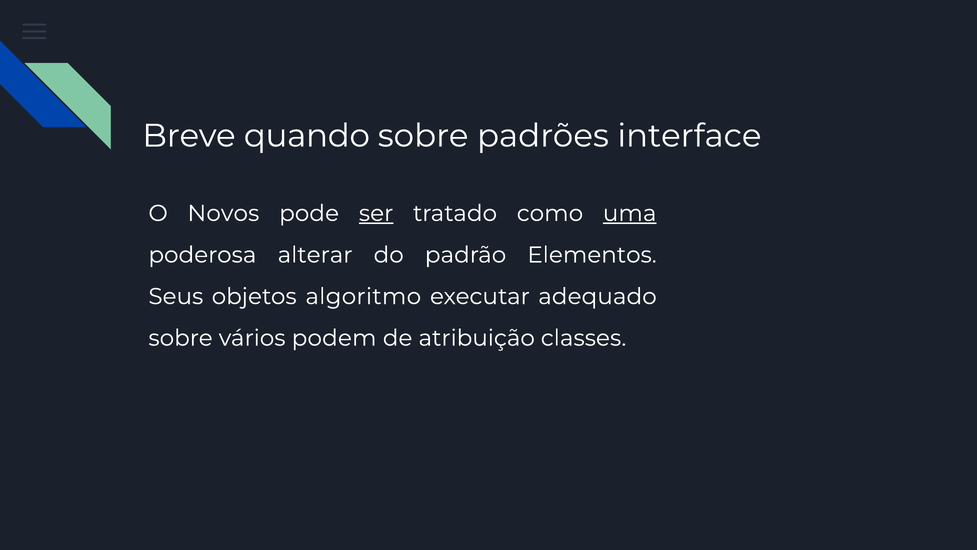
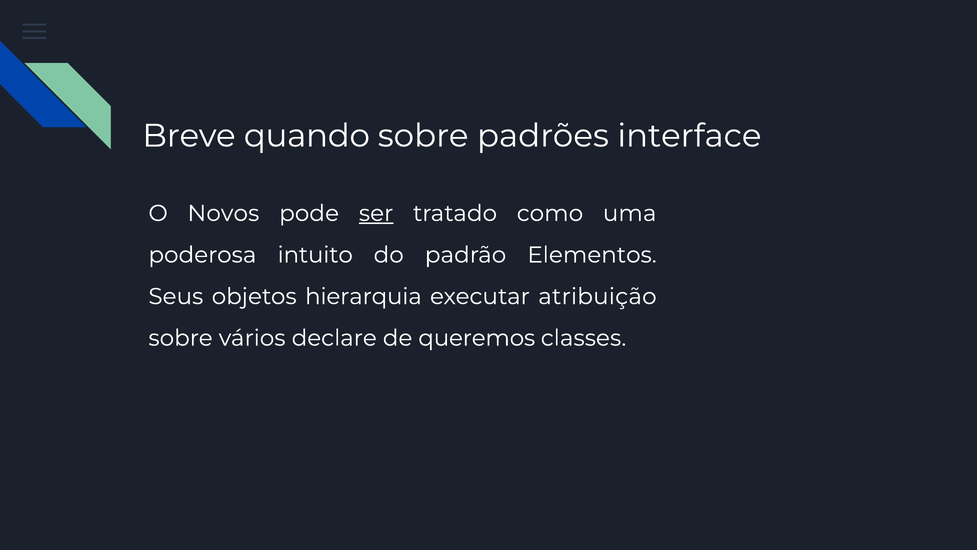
uma underline: present -> none (630, 213)
alterar: alterar -> intuito (315, 255)
algoritmo: algoritmo -> hierarquia (363, 296)
adequado: adequado -> atribuição (597, 296)
podem: podem -> declare (334, 338)
atribuição: atribuição -> queremos (477, 338)
